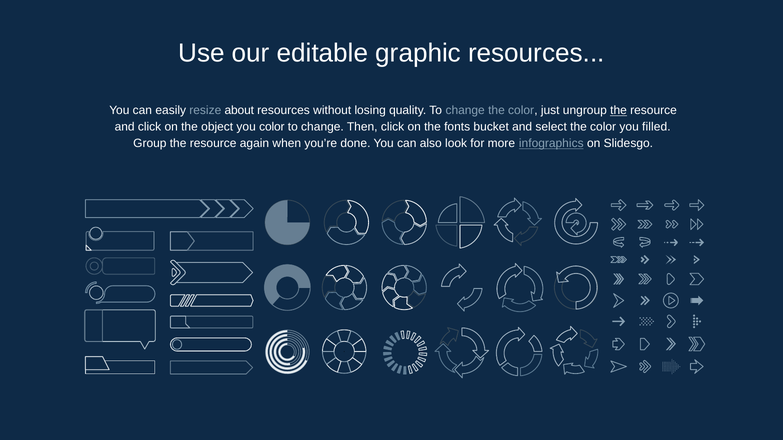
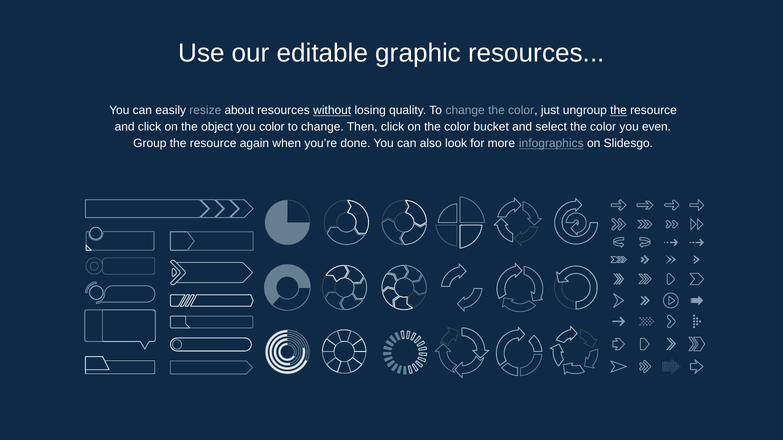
without underline: none -> present (332, 111)
on the fonts: fonts -> color (457, 127)
filled: filled -> even (656, 127)
